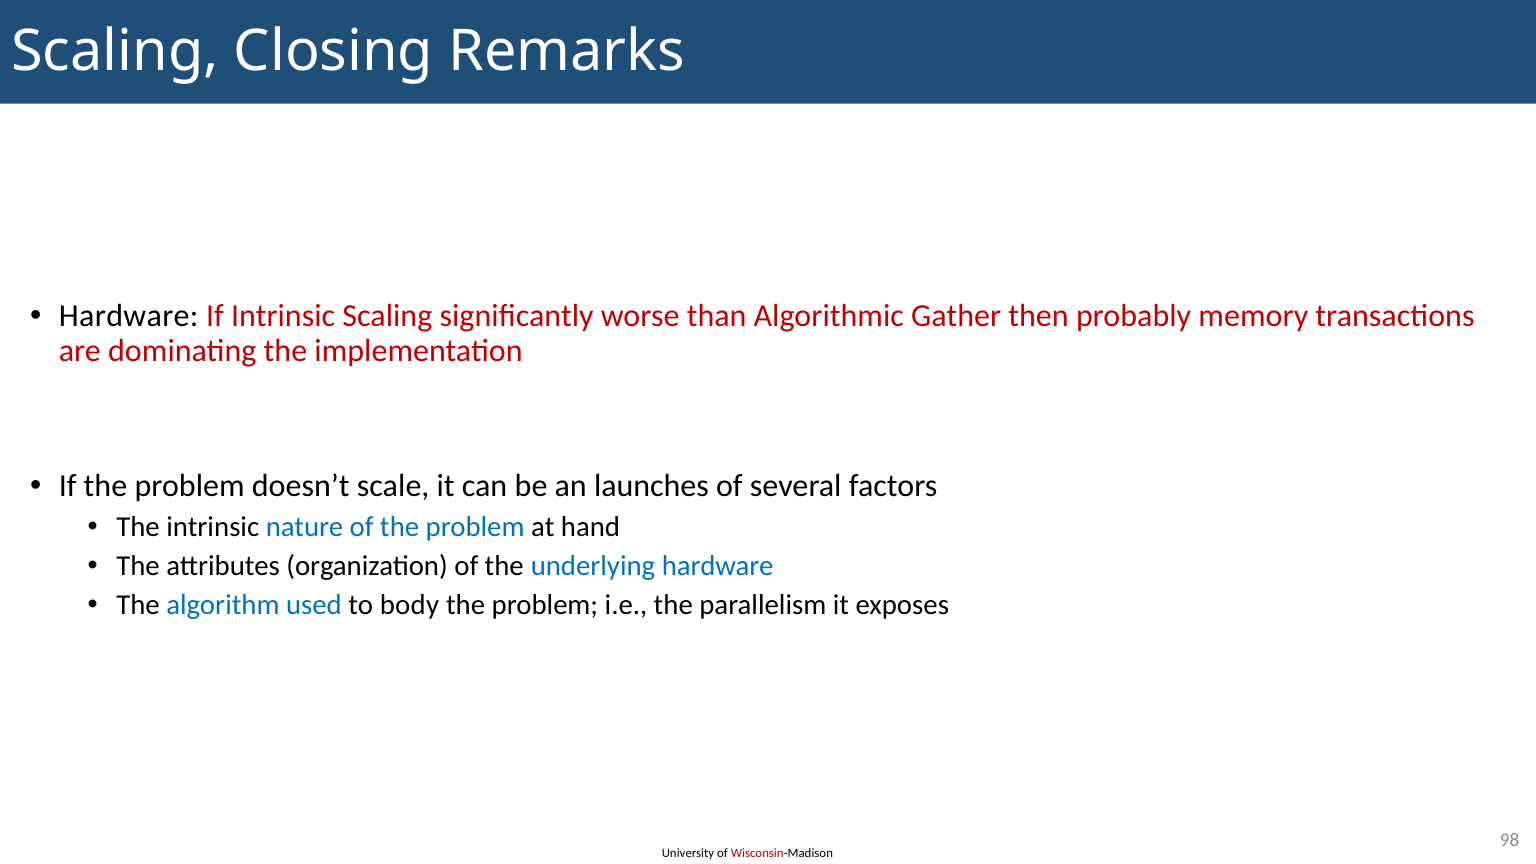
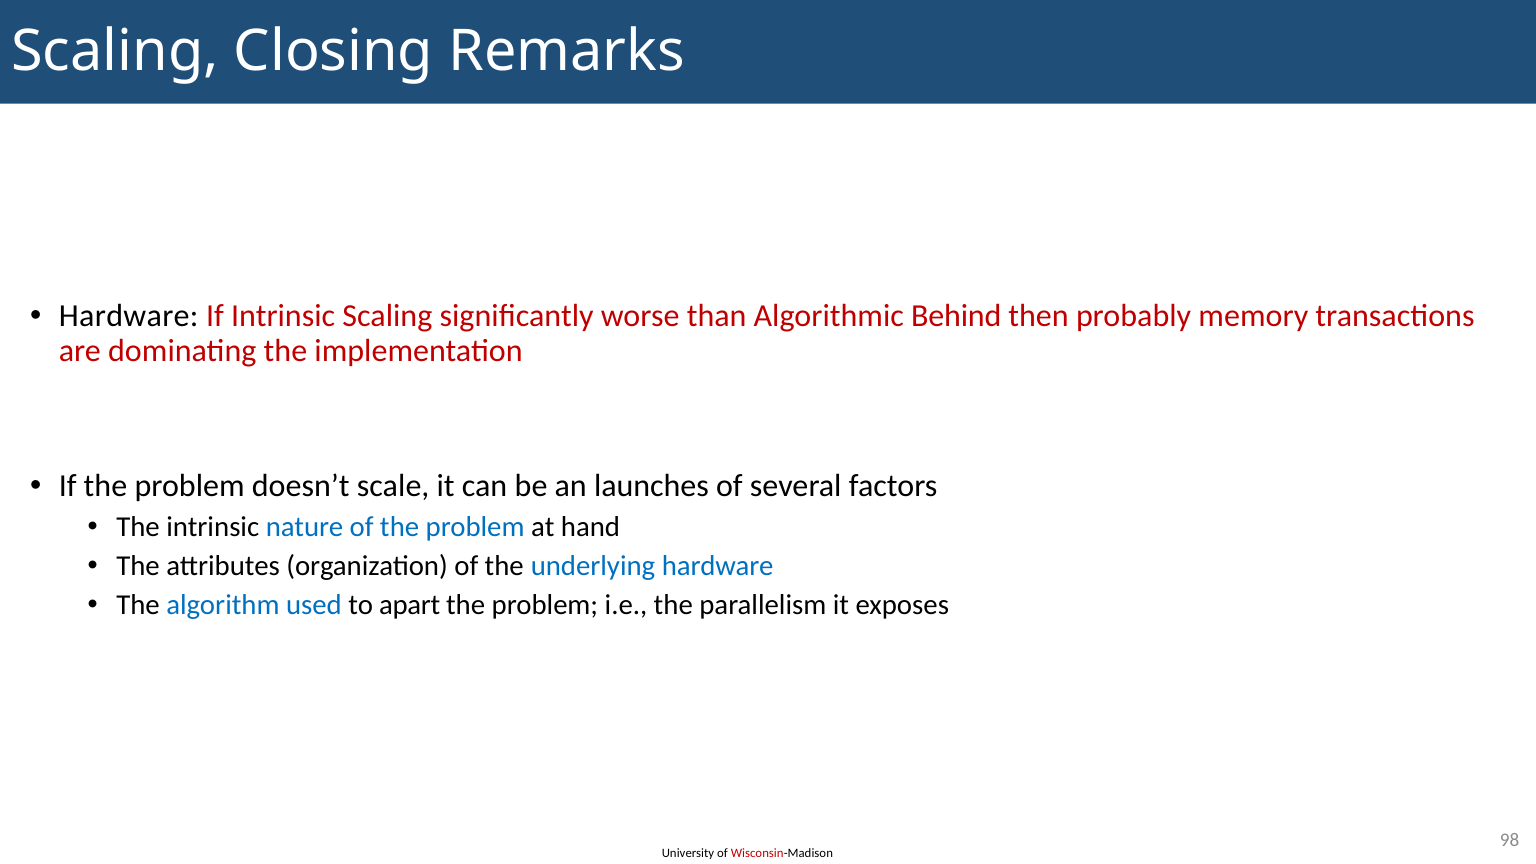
Gather: Gather -> Behind (956, 316)
body: body -> apart (410, 605)
